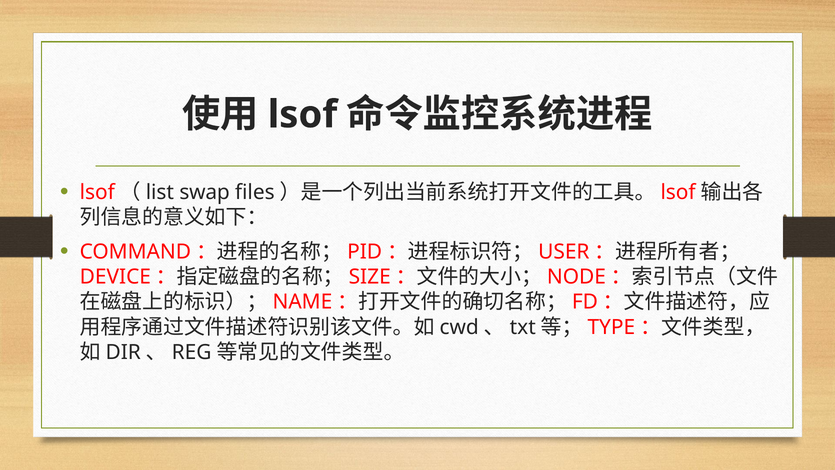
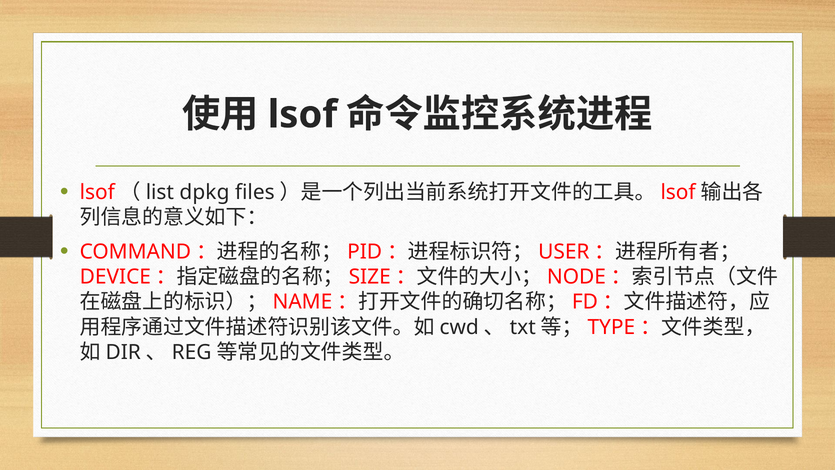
swap: swap -> dpkg (204, 192)
